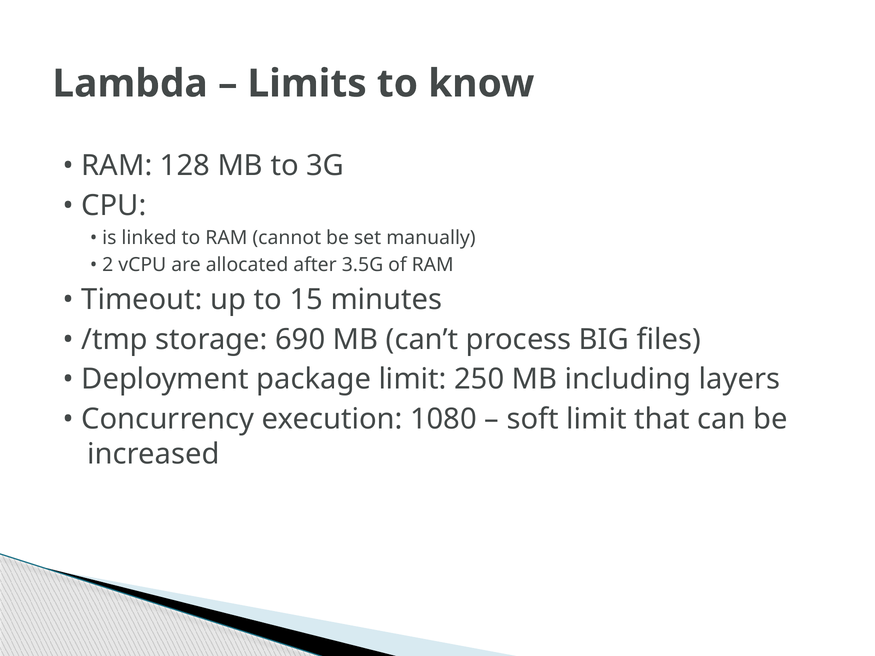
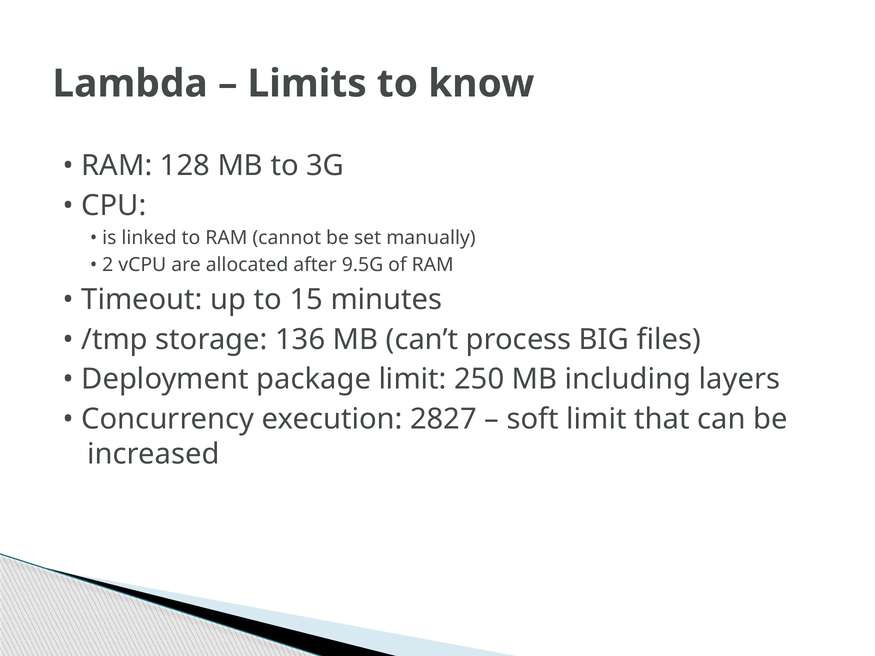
3.5G: 3.5G -> 9.5G (363, 265)
690: 690 -> 136 (300, 340)
1080: 1080 -> 2827 (443, 419)
